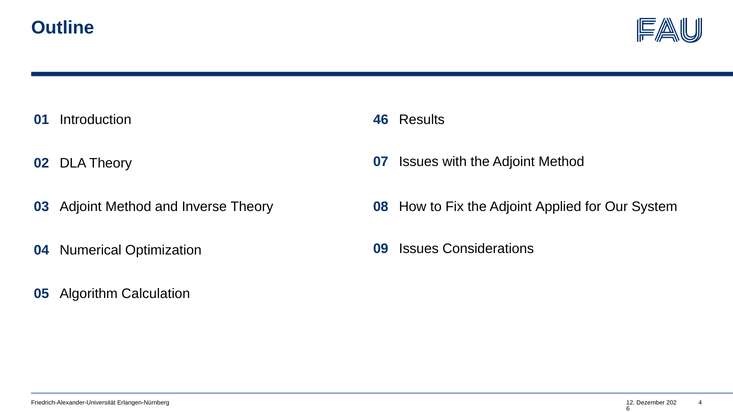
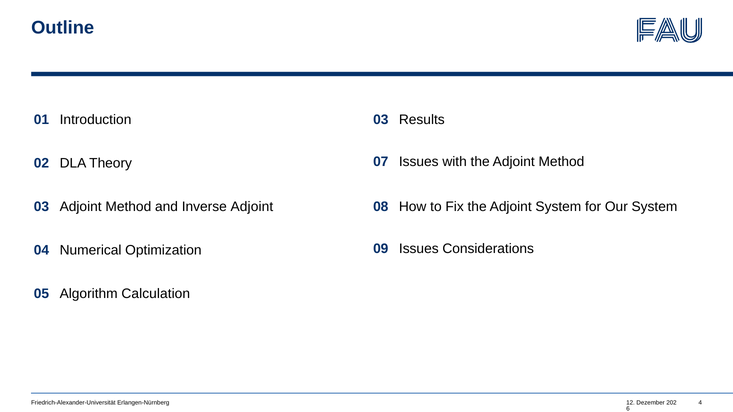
01 46: 46 -> 03 (381, 120)
Inverse Theory: Theory -> Adjoint (252, 207)
Adjoint Applied: Applied -> System (558, 207)
